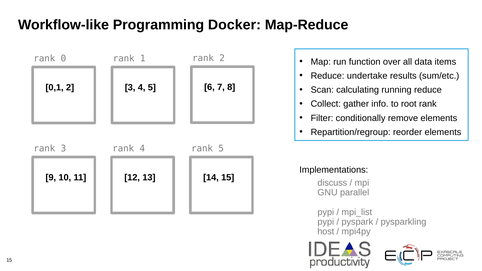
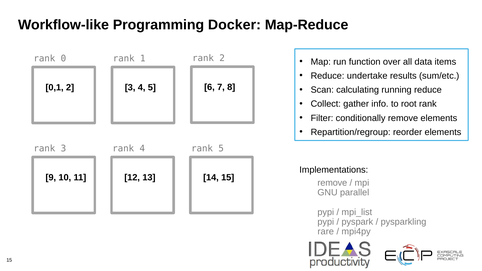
discuss: discuss -> remove (332, 183)
host: host -> rare (326, 232)
